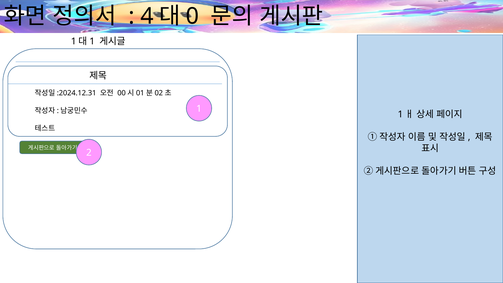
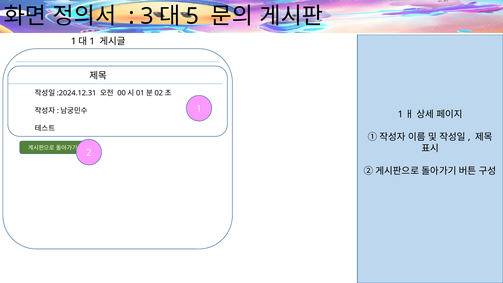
4: 4 -> 3 (147, 16)
0: 0 -> 5 (193, 16)
